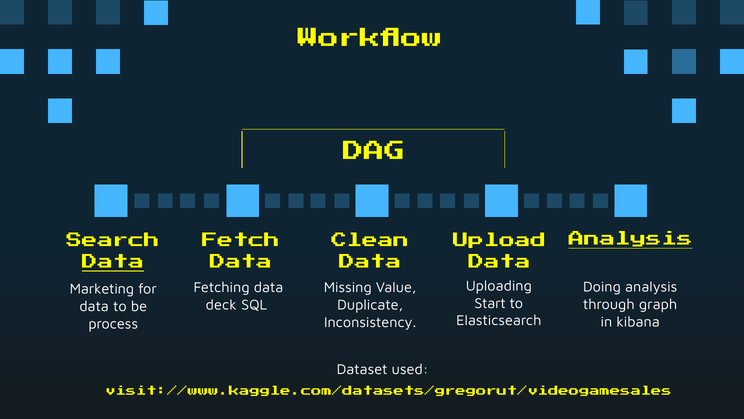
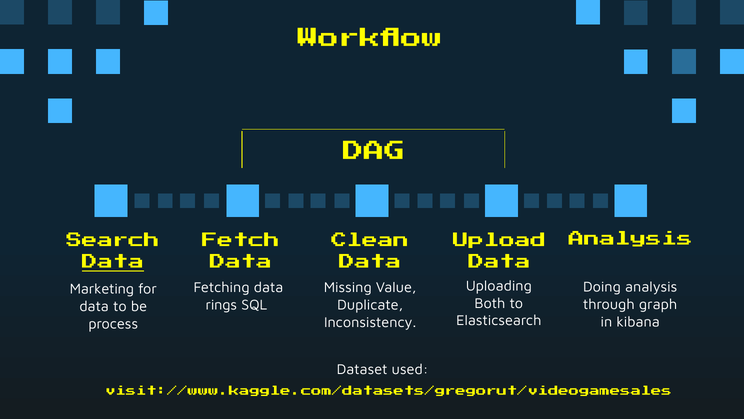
Analysis underline: present -> none (631, 241)
Start: Start -> Both (490, 303)
deck: deck -> rings (221, 305)
